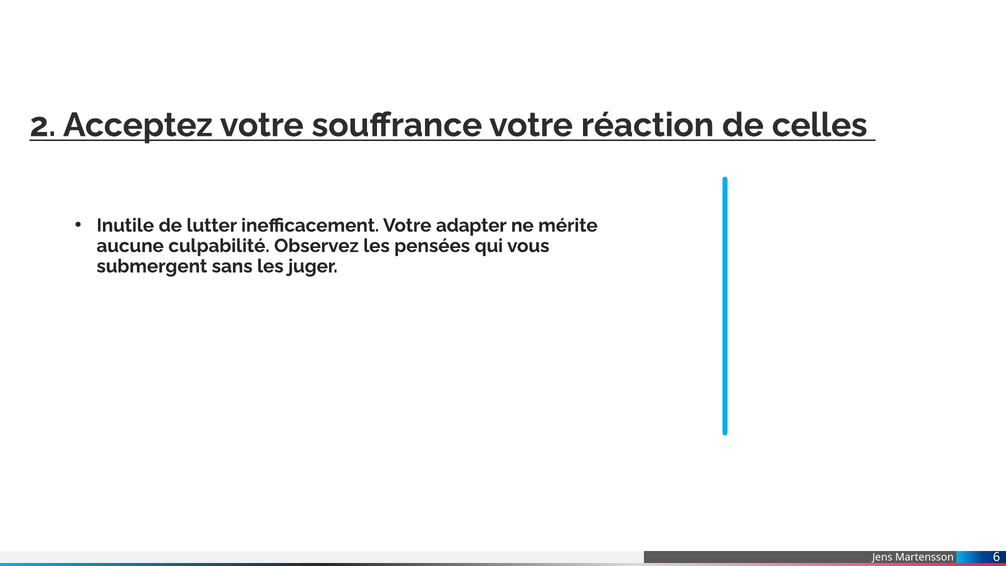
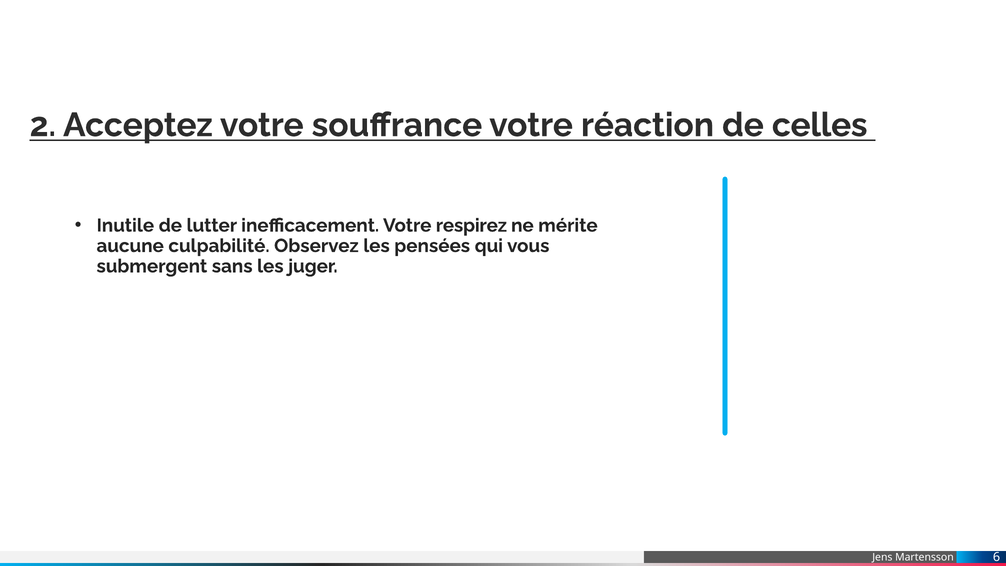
adapter: adapter -> respirez (471, 225)
